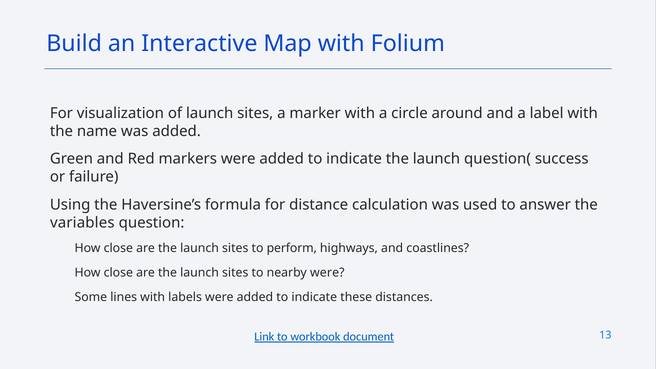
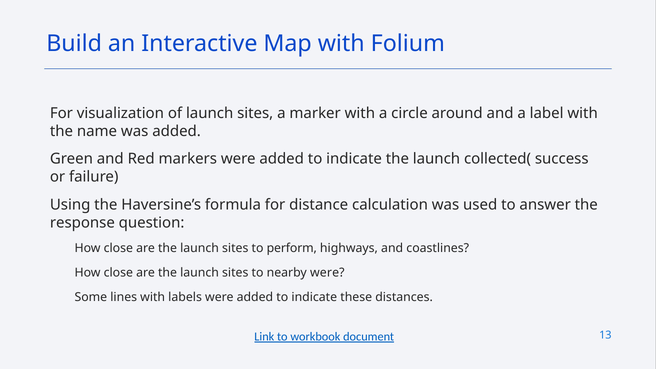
question(: question( -> collected( (498, 159)
variables: variables -> response (82, 223)
